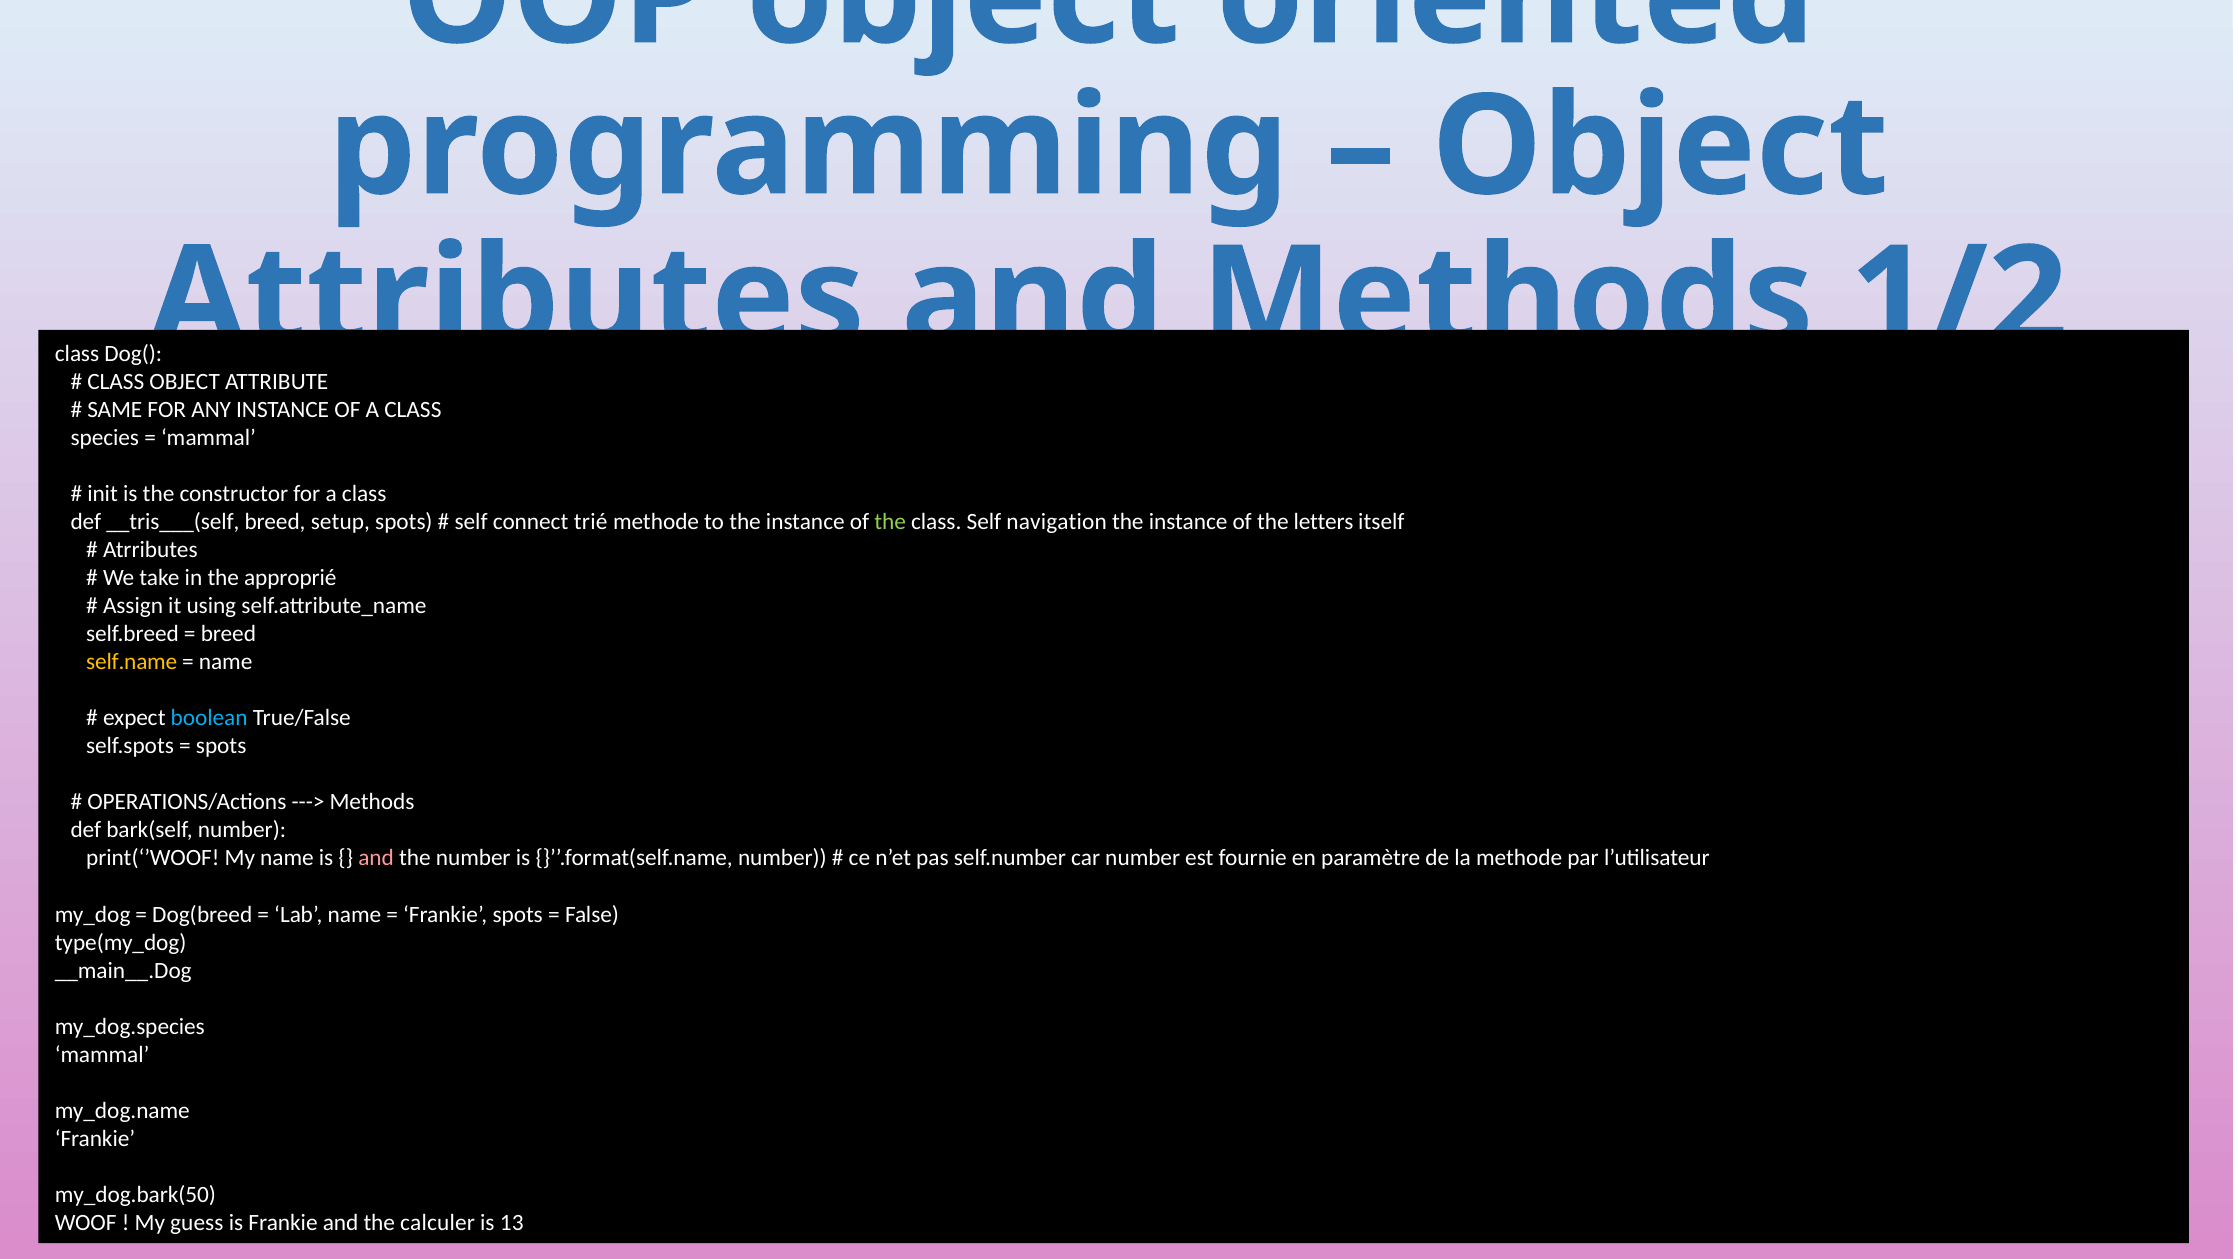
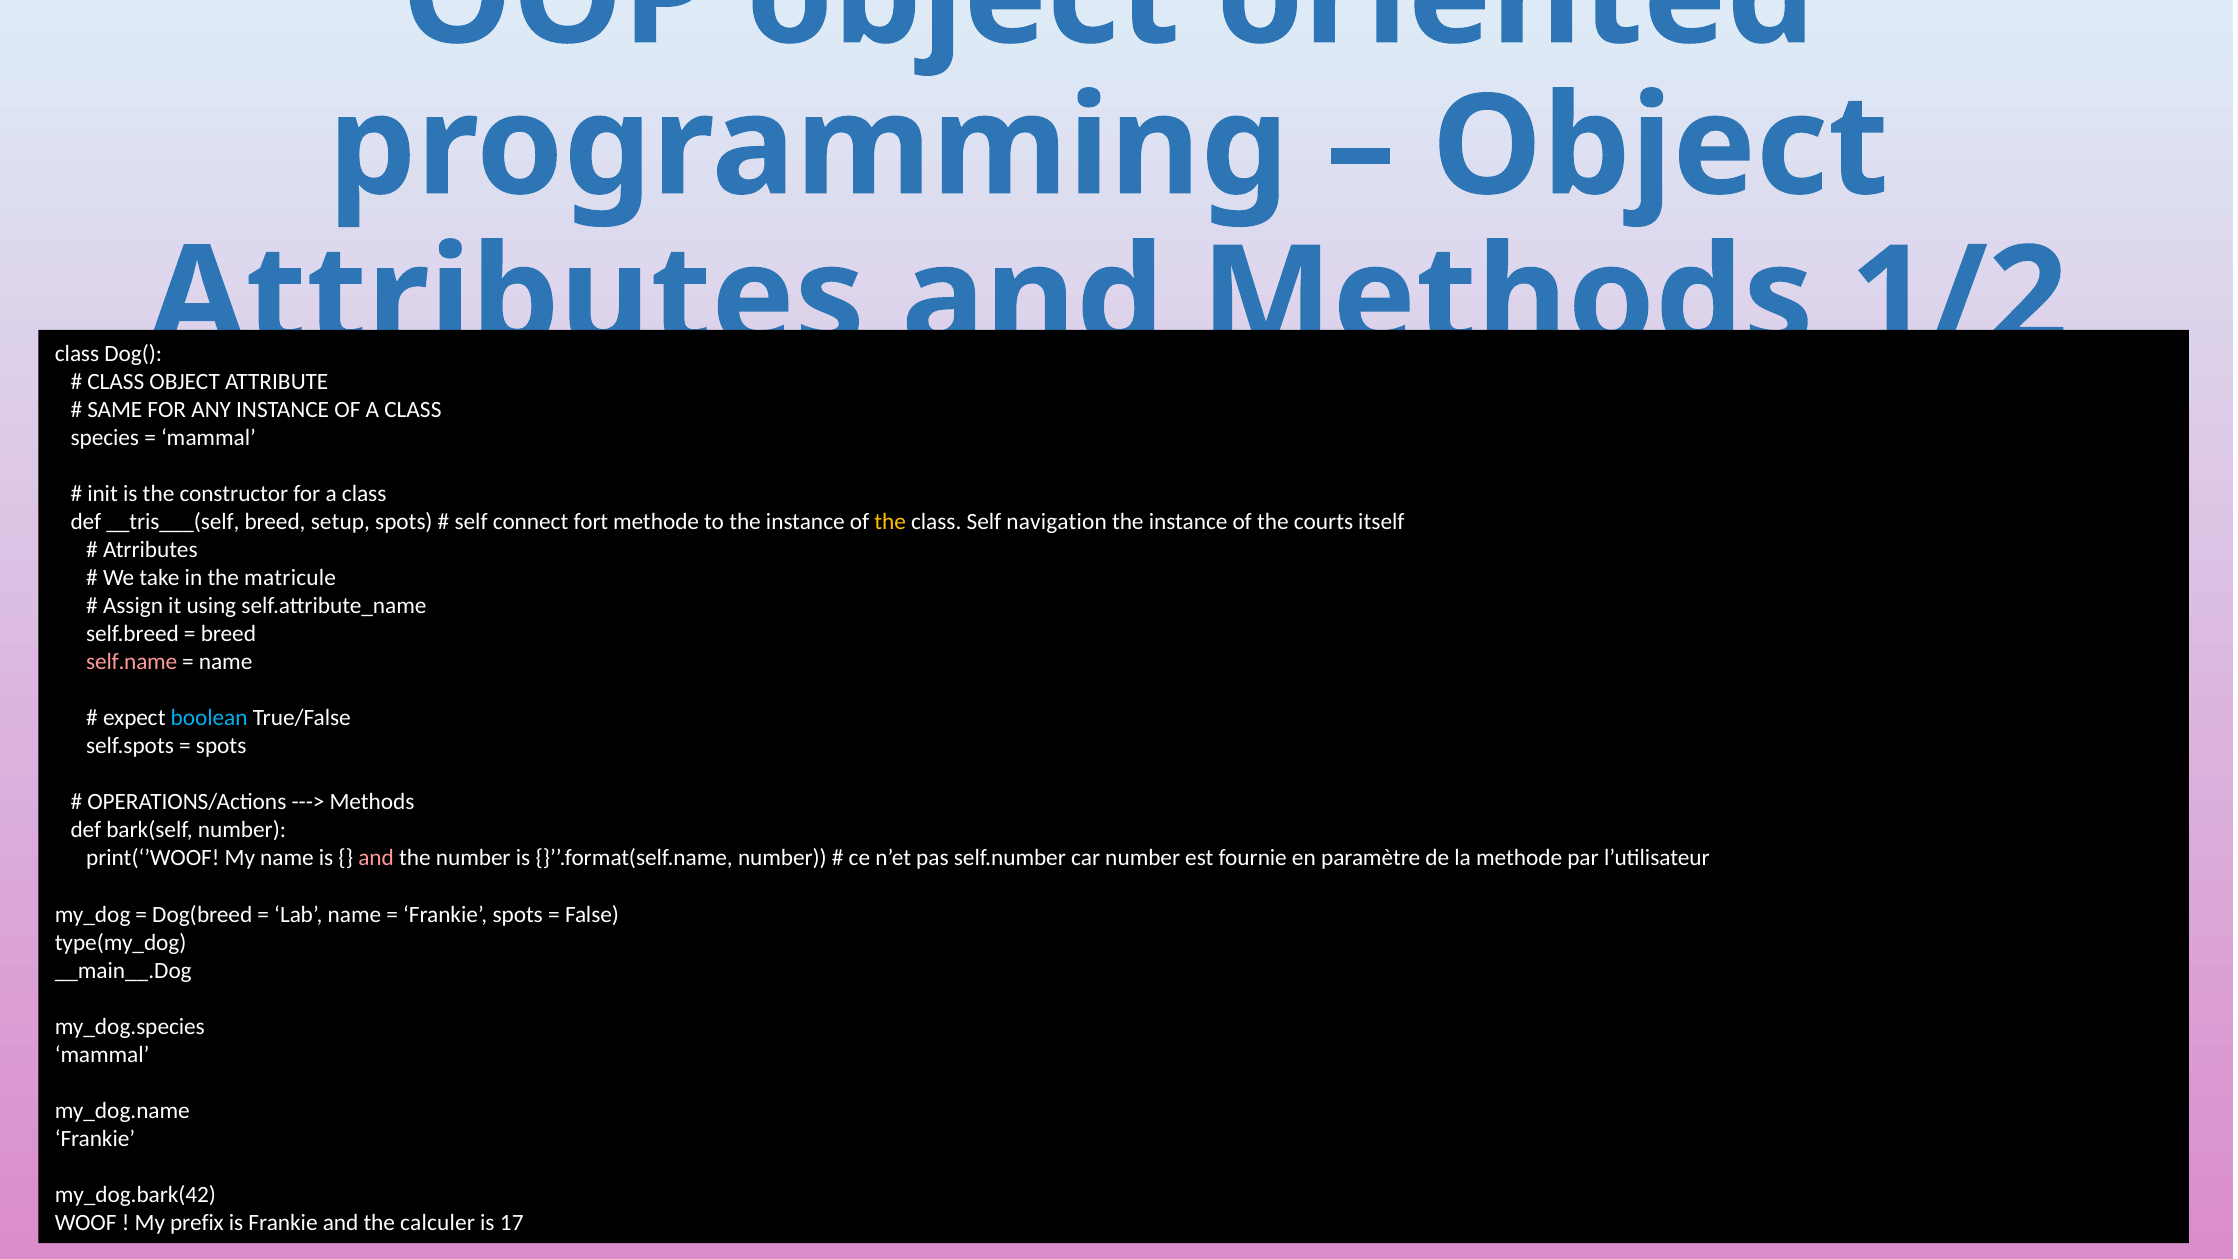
trié: trié -> fort (591, 522)
the colour: light green -> yellow (890, 522)
letters: letters -> courts (1324, 522)
approprié: approprié -> matricule (290, 578)
self.name colour: yellow -> pink (132, 662)
my_dog.bark(50: my_dog.bark(50 -> my_dog.bark(42 (135, 1194)
guess: guess -> prefix (197, 1222)
13: 13 -> 17 (512, 1222)
